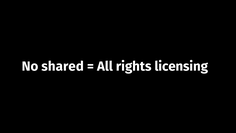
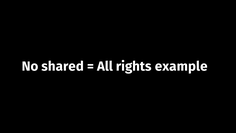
licensing: licensing -> example (181, 66)
